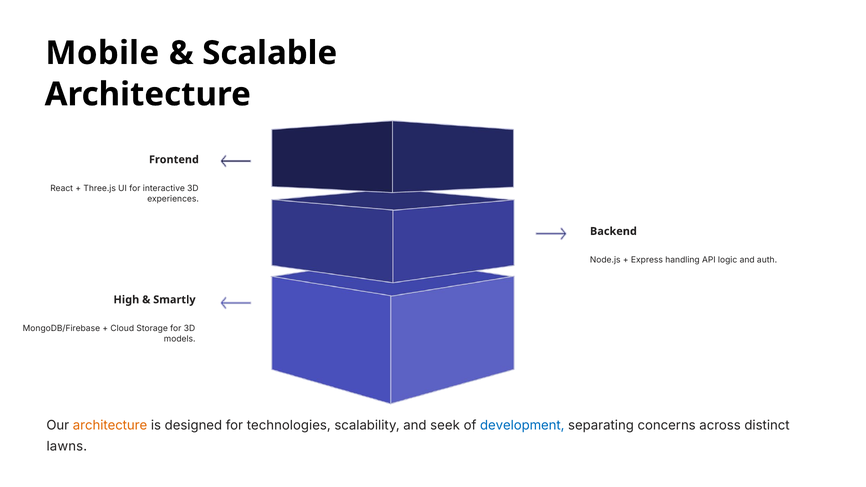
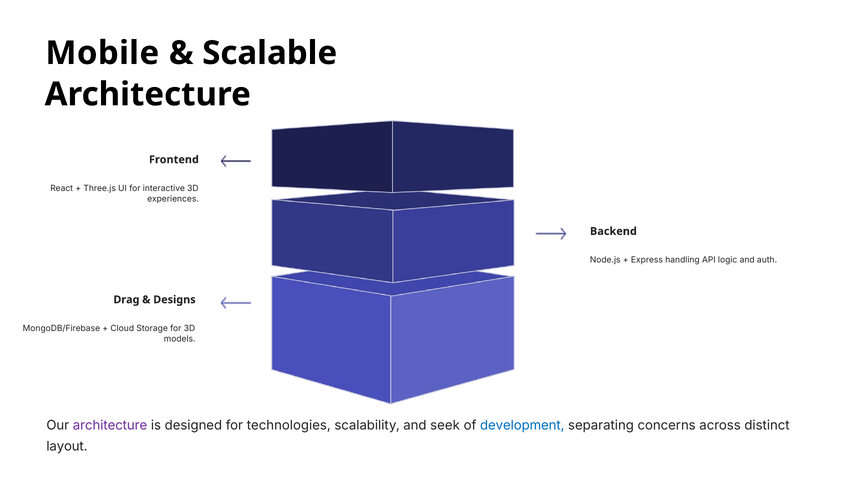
High: High -> Drag (126, 300)
Smartly: Smartly -> Designs (174, 300)
architecture colour: orange -> purple (110, 426)
lawns: lawns -> layout (67, 447)
